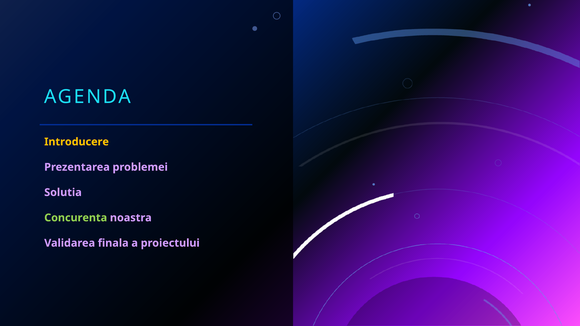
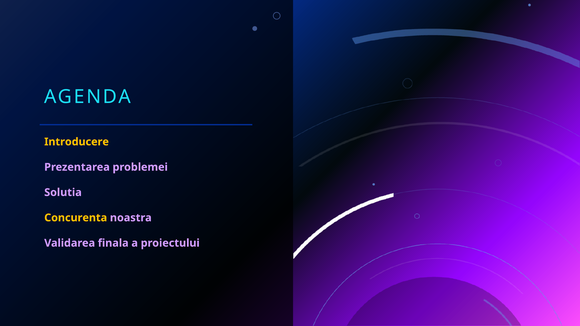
Concurenta colour: light green -> yellow (76, 218)
